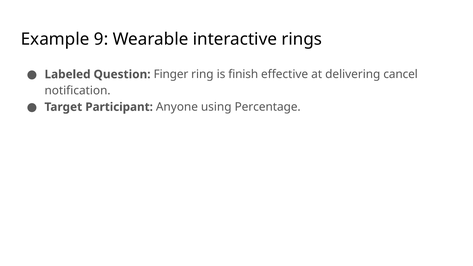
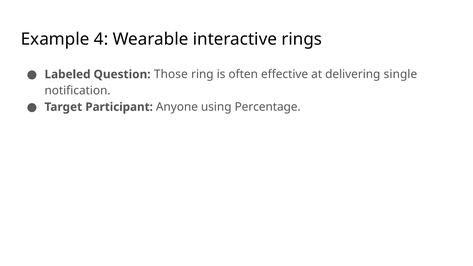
9: 9 -> 4 (101, 39)
Finger: Finger -> Those (171, 74)
finish: finish -> often (243, 74)
cancel: cancel -> single (400, 74)
